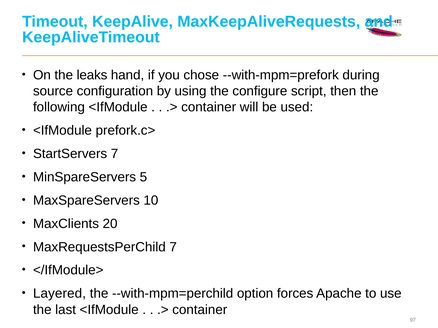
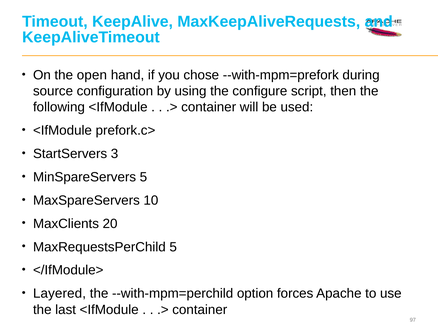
leaks: leaks -> open (92, 75)
StartServers 7: 7 -> 3 (115, 154)
MaxRequestsPerChild 7: 7 -> 5 (173, 247)
